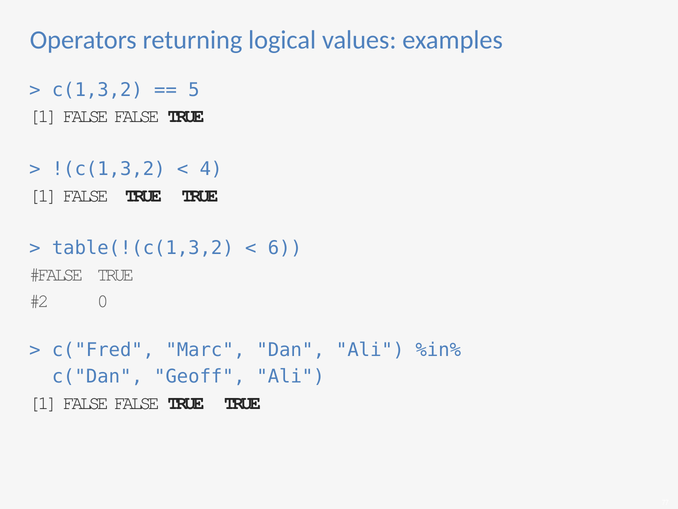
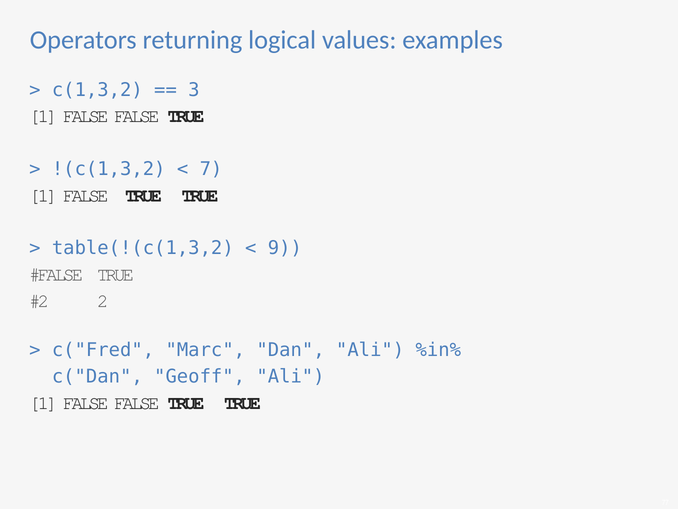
5: 5 -> 3 (194, 90)
4: 4 -> 7 (211, 169)
6: 6 -> 9 (285, 248)
0: 0 -> 2 (103, 301)
